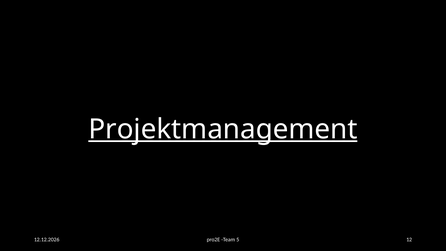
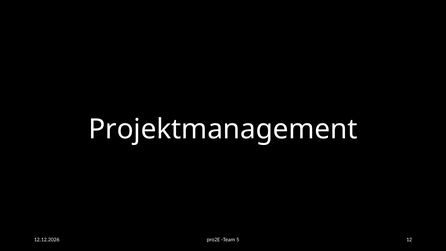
Projektmanagement underline: present -> none (223, 129)
